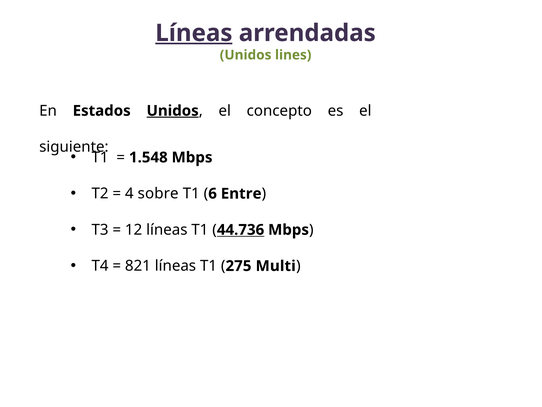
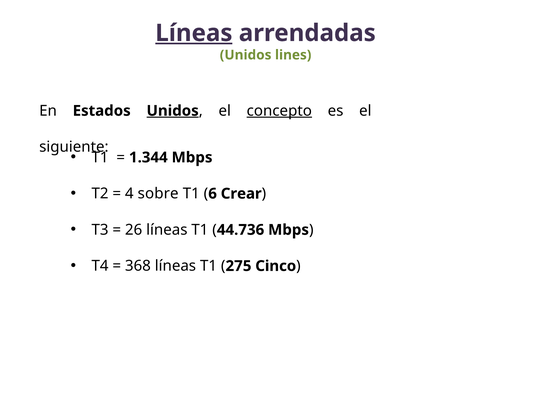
concepto underline: none -> present (279, 111)
1.548: 1.548 -> 1.344 (148, 157)
Entre: Entre -> Crear (241, 193)
12: 12 -> 26 (134, 230)
44.736 underline: present -> none (241, 230)
821: 821 -> 368 (138, 266)
Multi: Multi -> Cinco (276, 266)
